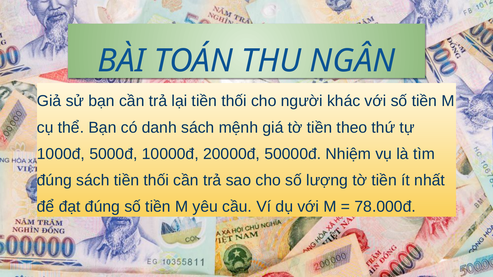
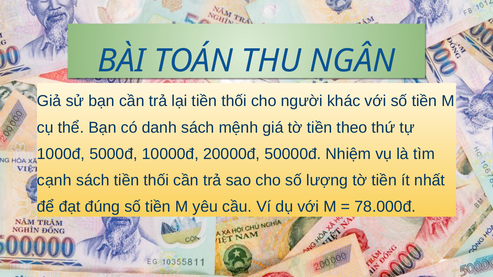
đúng: đúng -> cạnh (54, 181)
